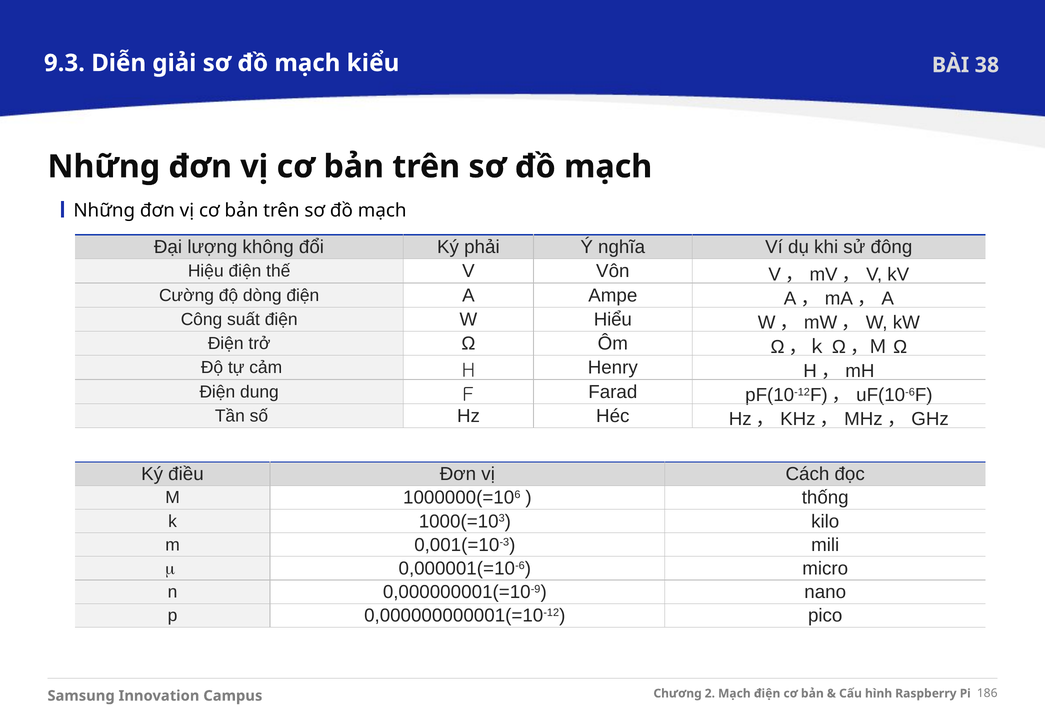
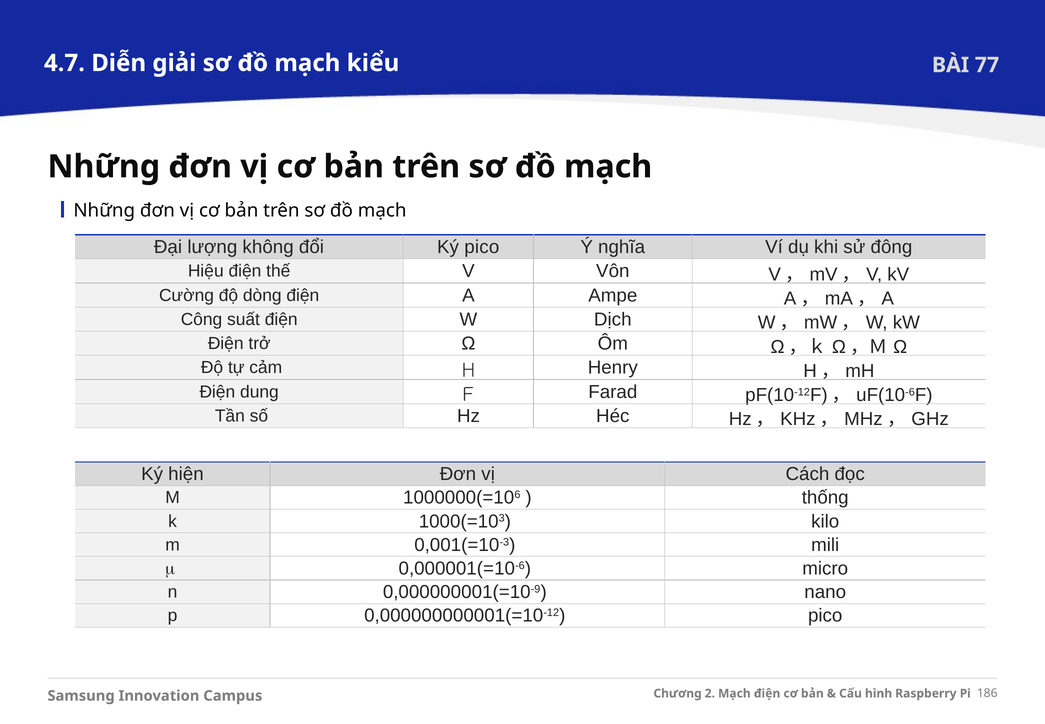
9.3: 9.3 -> 4.7 (64, 63)
38: 38 -> 77 (987, 65)
Ký phải: phải -> pico (482, 247)
Hiểu: Hiểu -> Dịch (613, 319)
điều: điều -> hiện (186, 474)
